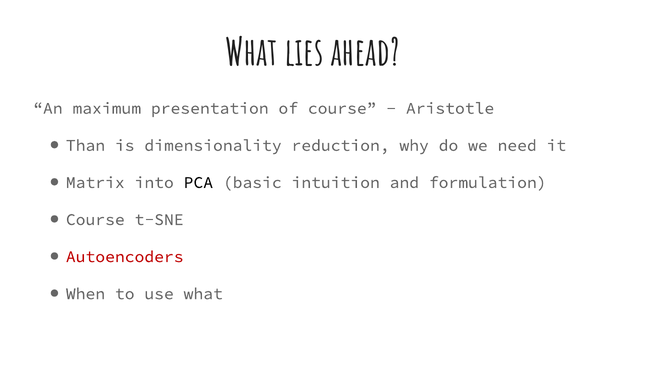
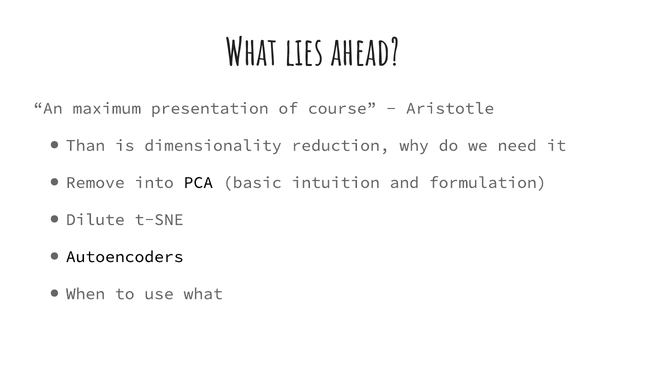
Matrix: Matrix -> Remove (95, 182)
Course: Course -> Dilute (95, 220)
Autoencoders colour: red -> black (125, 257)
